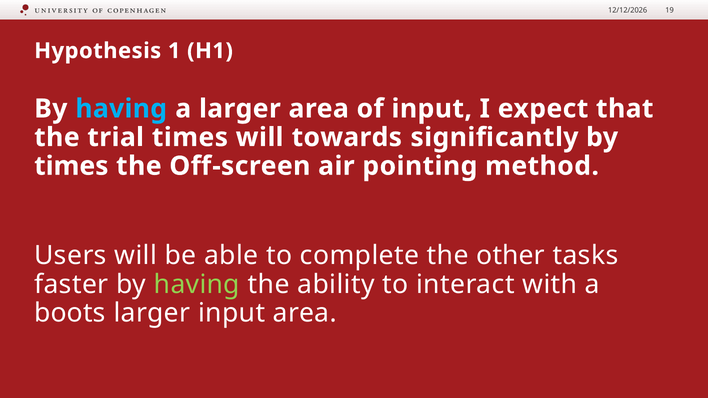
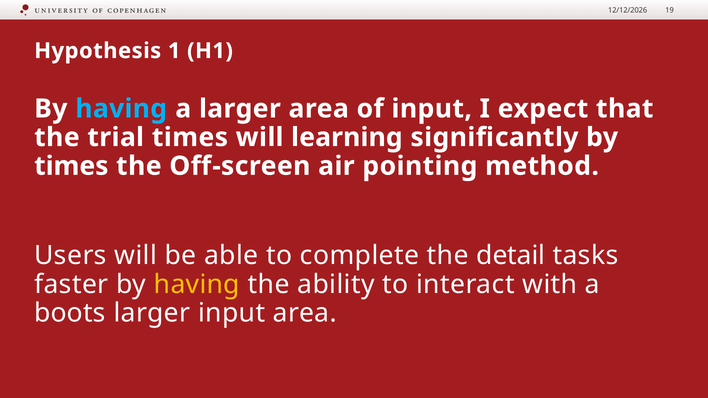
towards: towards -> learning (347, 137)
other: other -> detail (511, 256)
having colour: light green -> yellow (197, 285)
